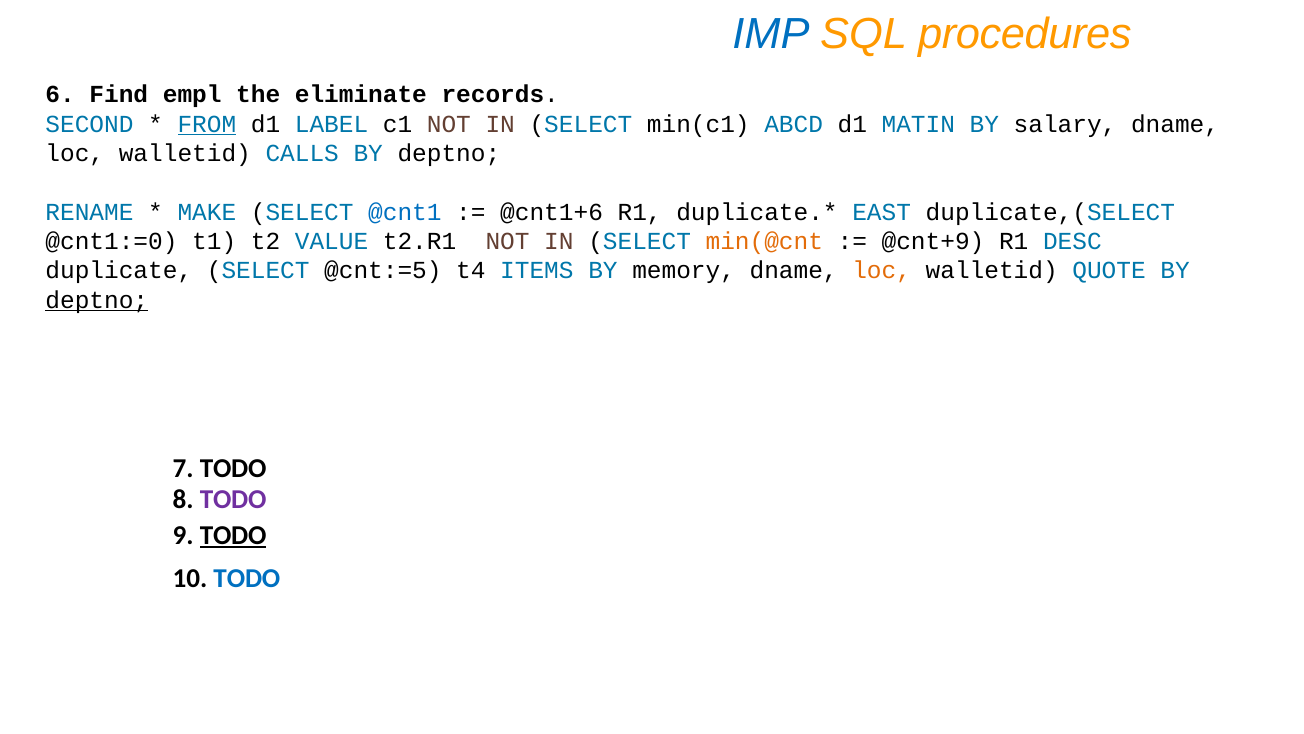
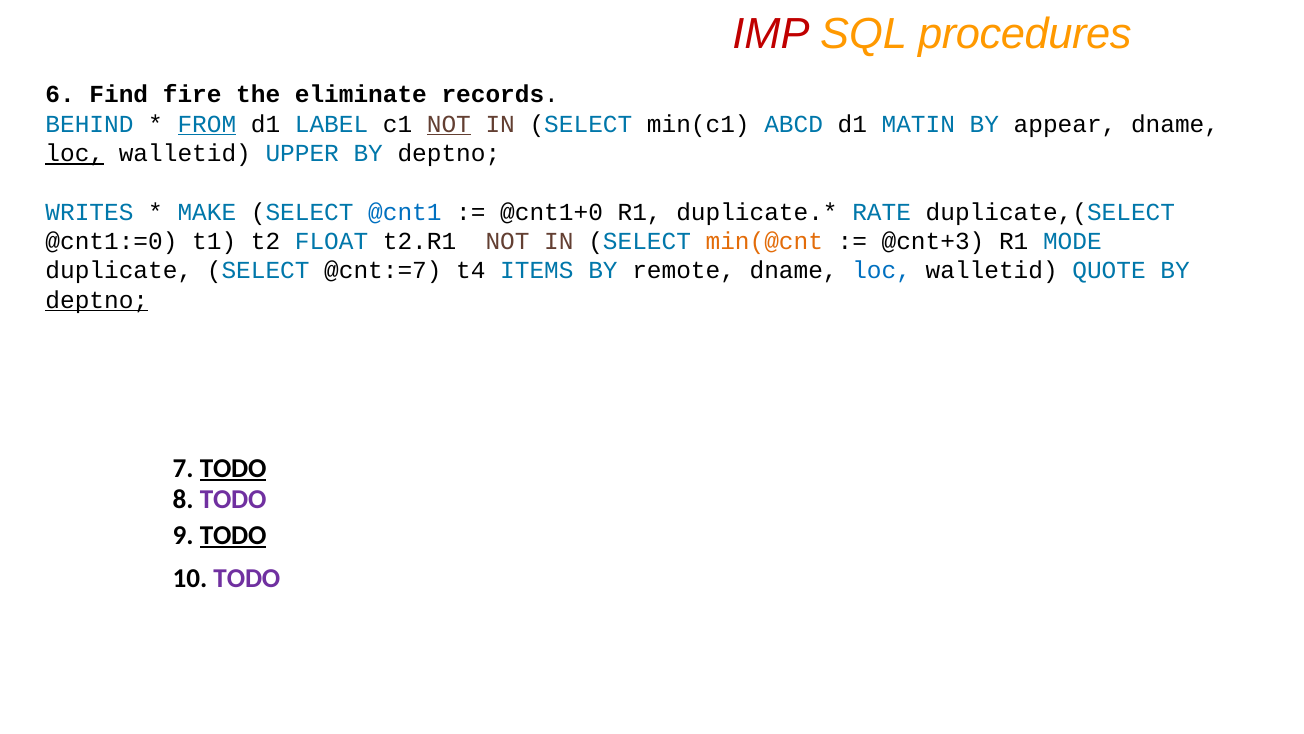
IMP colour: blue -> red (771, 34)
empl: empl -> fire (192, 95)
SECOND: SECOND -> BEHIND (89, 124)
NOT underline: none -> present (449, 124)
salary: salary -> appear (1065, 124)
loc underline: none -> present (75, 153)
CALLS: CALLS -> UPPER (302, 153)
RENAME: RENAME -> WRITES (89, 212)
@cnt1+6: @cnt1+6 -> @cnt1+0 (552, 212)
EAST: EAST -> RATE (882, 212)
VALUE: VALUE -> FLOAT (332, 241)
@cnt+9: @cnt+9 -> @cnt+3 (933, 241)
DESC: DESC -> MODE (1072, 241)
@cnt:=5: @cnt:=5 -> @cnt:=7 (383, 271)
memory: memory -> remote (684, 271)
loc colour: orange -> blue (882, 271)
TODO underline: none -> present (233, 468)
TODO colour: blue -> purple (247, 578)
